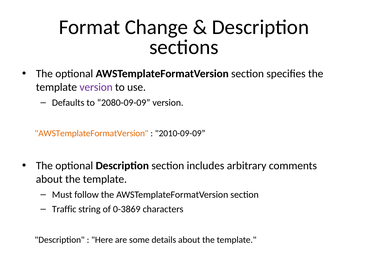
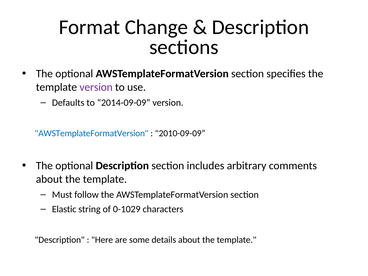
2080-09-09: 2080-09-09 -> 2014-09-09 (124, 103)
AWSTemplateFormatVersion colour: orange -> blue (92, 133)
Traffic: Traffic -> Elastic (64, 209)
0-3869: 0-3869 -> 0-1029 (127, 209)
